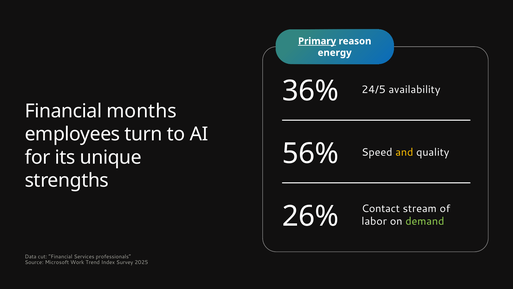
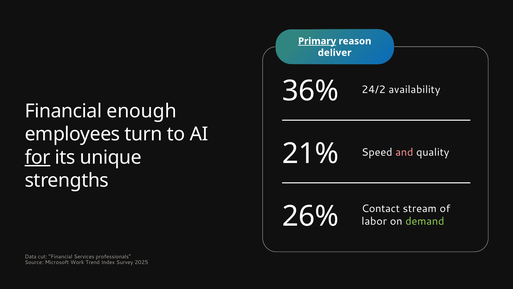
energy: energy -> deliver (335, 53)
24/5: 24/5 -> 24/2 (374, 89)
months: months -> enough (142, 111)
56%: 56% -> 21% (311, 153)
and colour: yellow -> pink (404, 152)
for underline: none -> present (38, 157)
